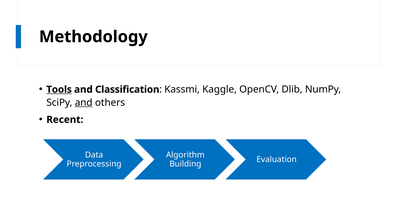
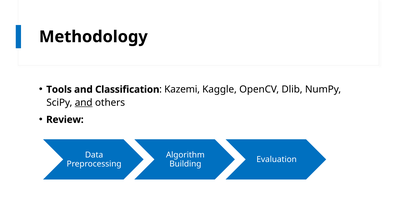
Tools underline: present -> none (59, 89)
Kassmi: Kassmi -> Kazemi (182, 89)
Recent: Recent -> Review (65, 119)
